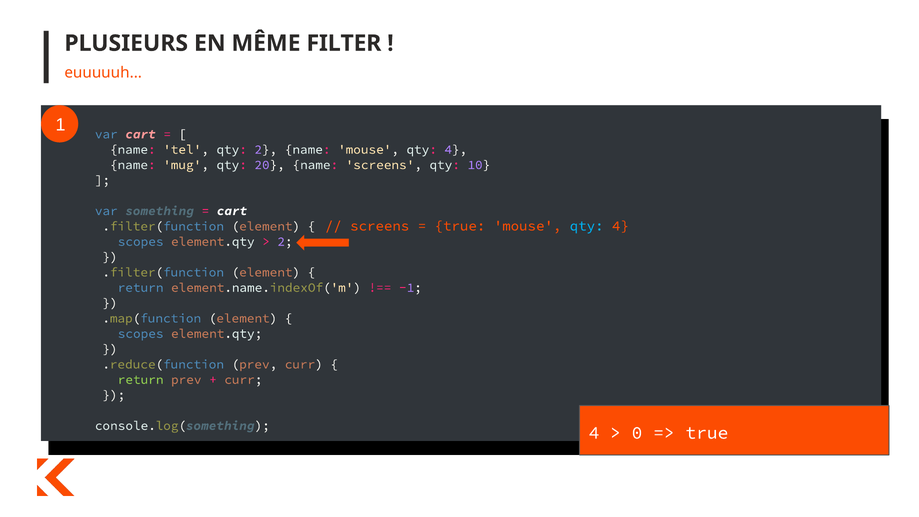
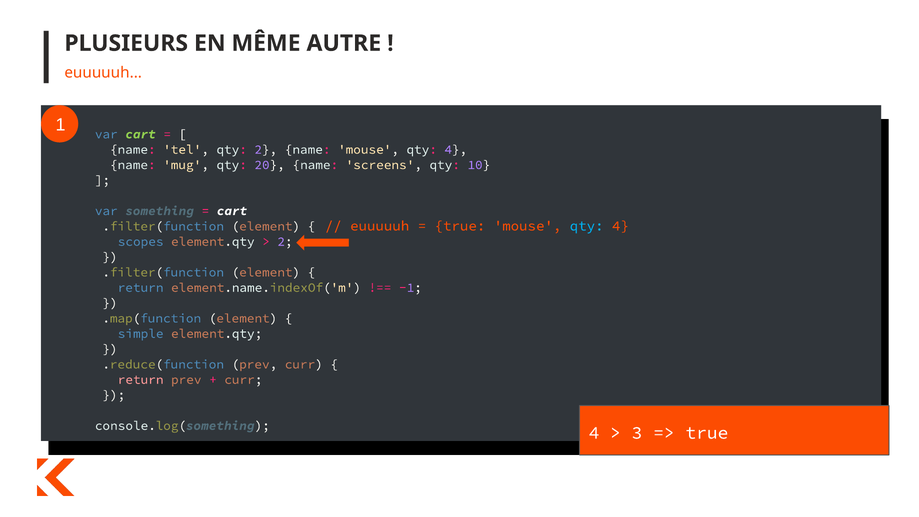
FILTER: FILTER -> AUTRE (344, 43)
cart colour: pink -> light green (141, 134)
screens: screens -> euuuuuh (380, 226)
scopes: scopes -> simple (141, 334)
return colour: light green -> pink (141, 380)
0: 0 -> 3 (637, 433)
